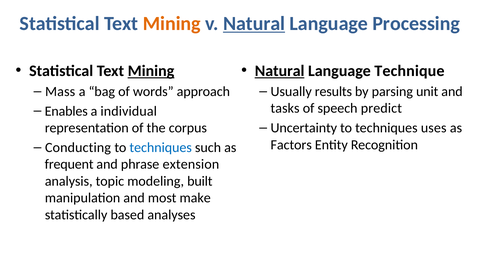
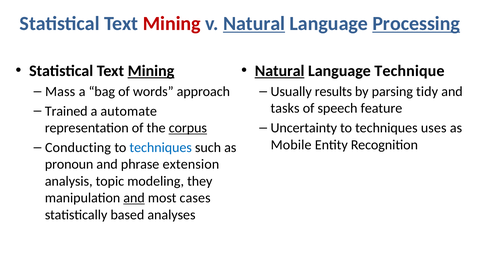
Mining colour: orange -> red (172, 24)
Processing underline: none -> present (416, 24)
unit: unit -> tidy (427, 92)
predict: predict -> feature (381, 108)
Enables: Enables -> Trained (66, 111)
individual: individual -> automate (129, 111)
corpus underline: none -> present (188, 128)
Factors: Factors -> Mobile (291, 145)
frequent: frequent -> pronoun (69, 164)
built: built -> they (200, 181)
and underline: none -> present (134, 198)
make: make -> cases (195, 198)
